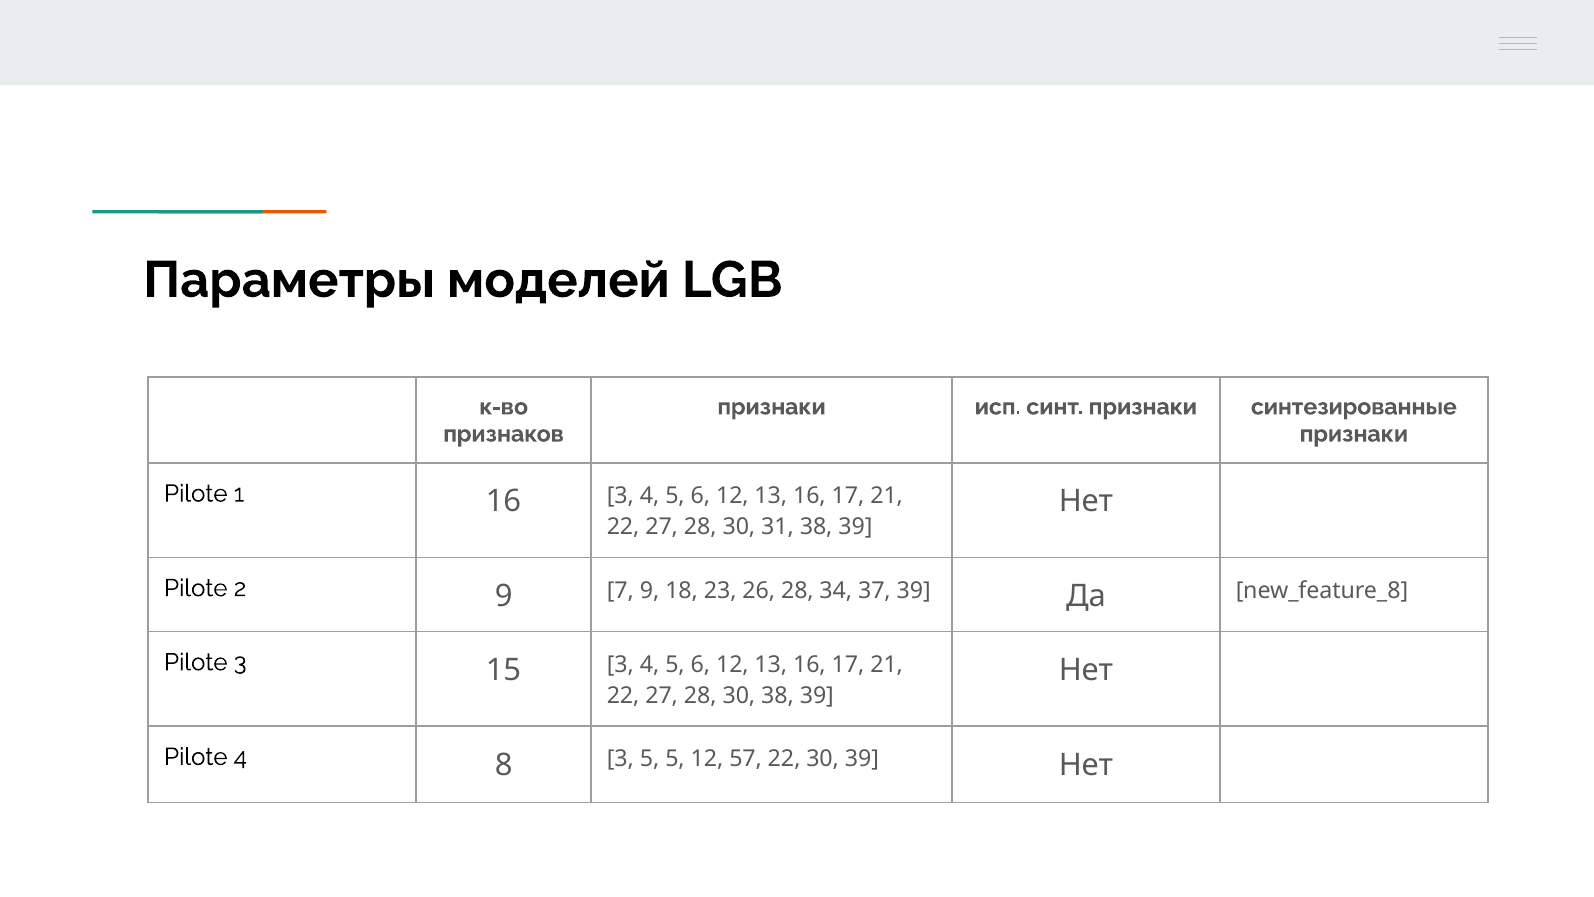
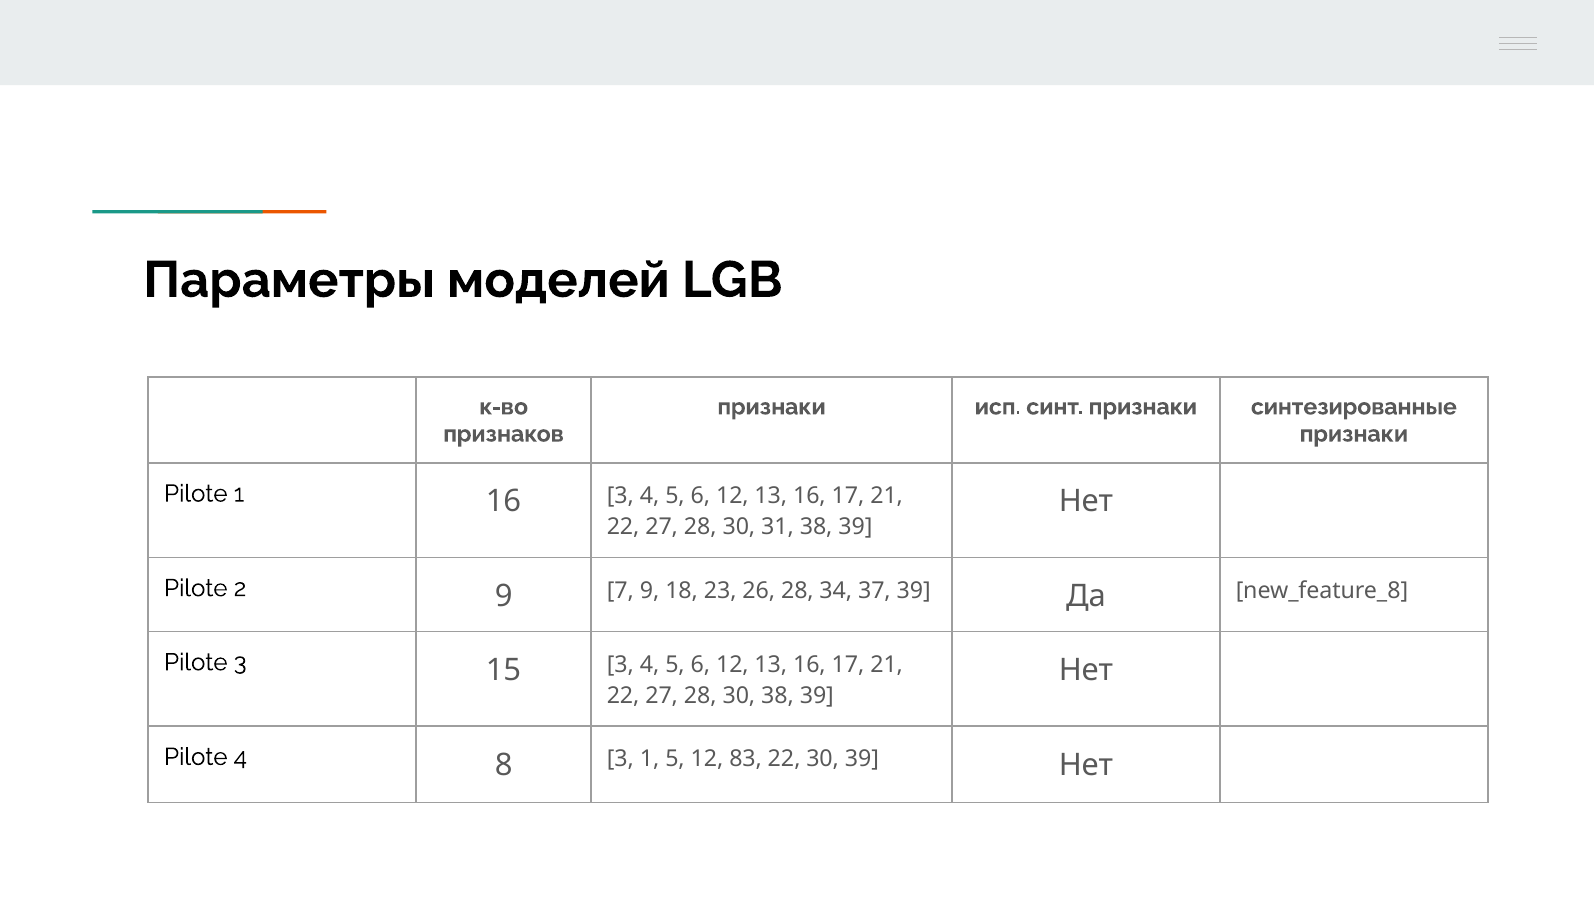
3 5: 5 -> 1 (650, 759)
57: 57 -> 83 (746, 759)
